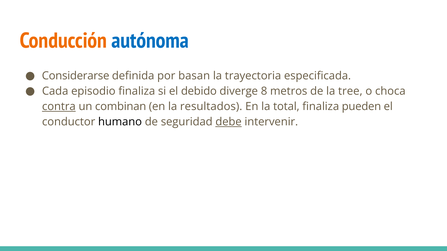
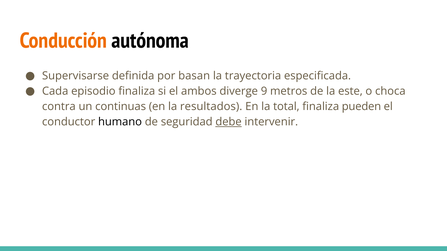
autónoma colour: blue -> black (150, 41)
Considerarse: Considerarse -> Supervisarse (76, 76)
debido: debido -> ambos (199, 91)
8: 8 -> 9 (264, 91)
tree: tree -> este (350, 91)
contra underline: present -> none (59, 107)
combinan: combinan -> continuas (121, 107)
